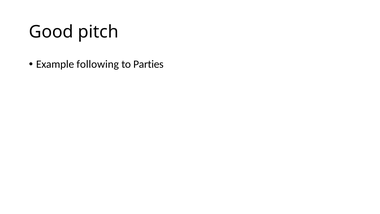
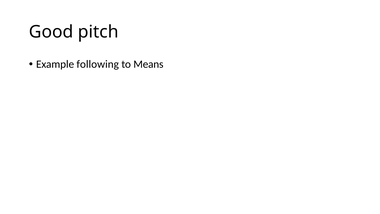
Parties: Parties -> Means (148, 64)
